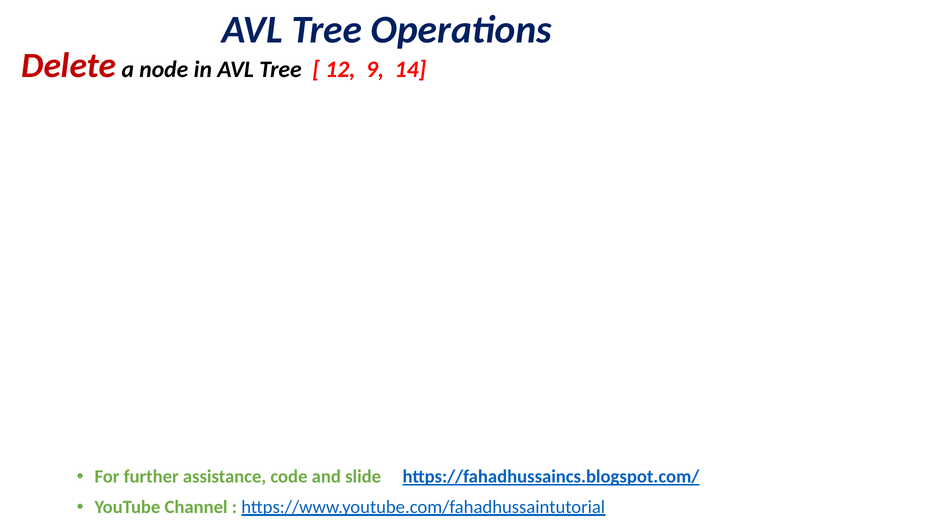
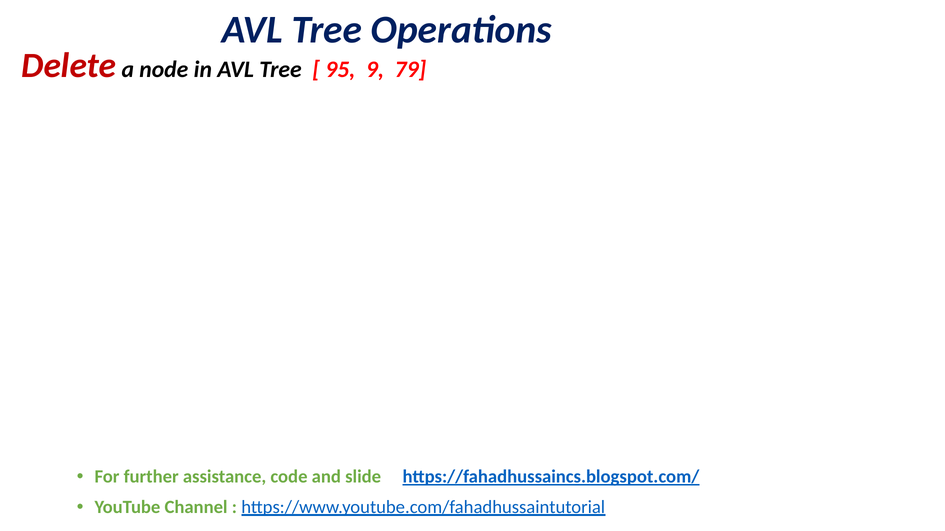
12: 12 -> 95 (340, 70)
14: 14 -> 79 (411, 70)
